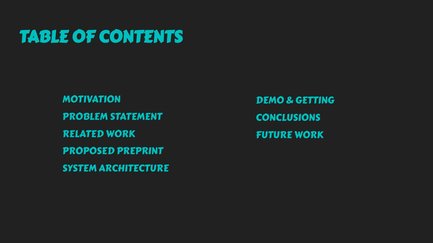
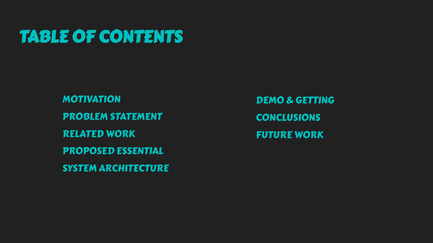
PREPRINT: PREPRINT -> ESSENTIAL (140, 151)
